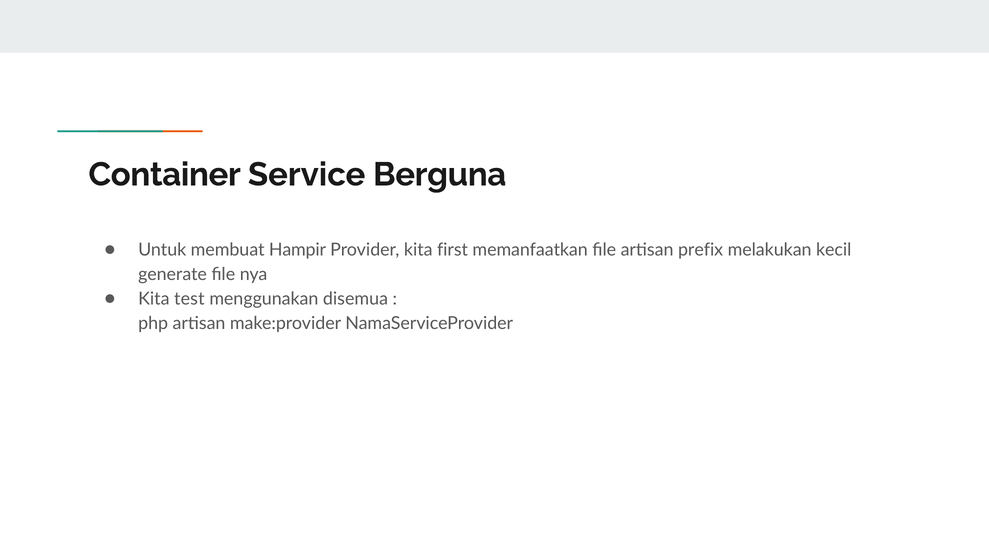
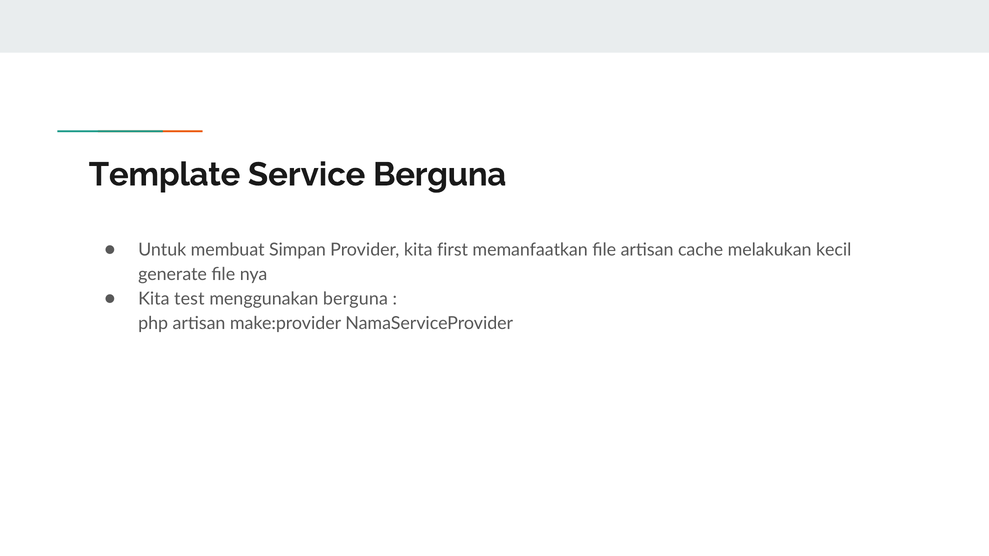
Container: Container -> Template (165, 175)
Hampir: Hampir -> Simpan (297, 250)
prefix: prefix -> cache (701, 250)
menggunakan disemua: disemua -> berguna (355, 299)
